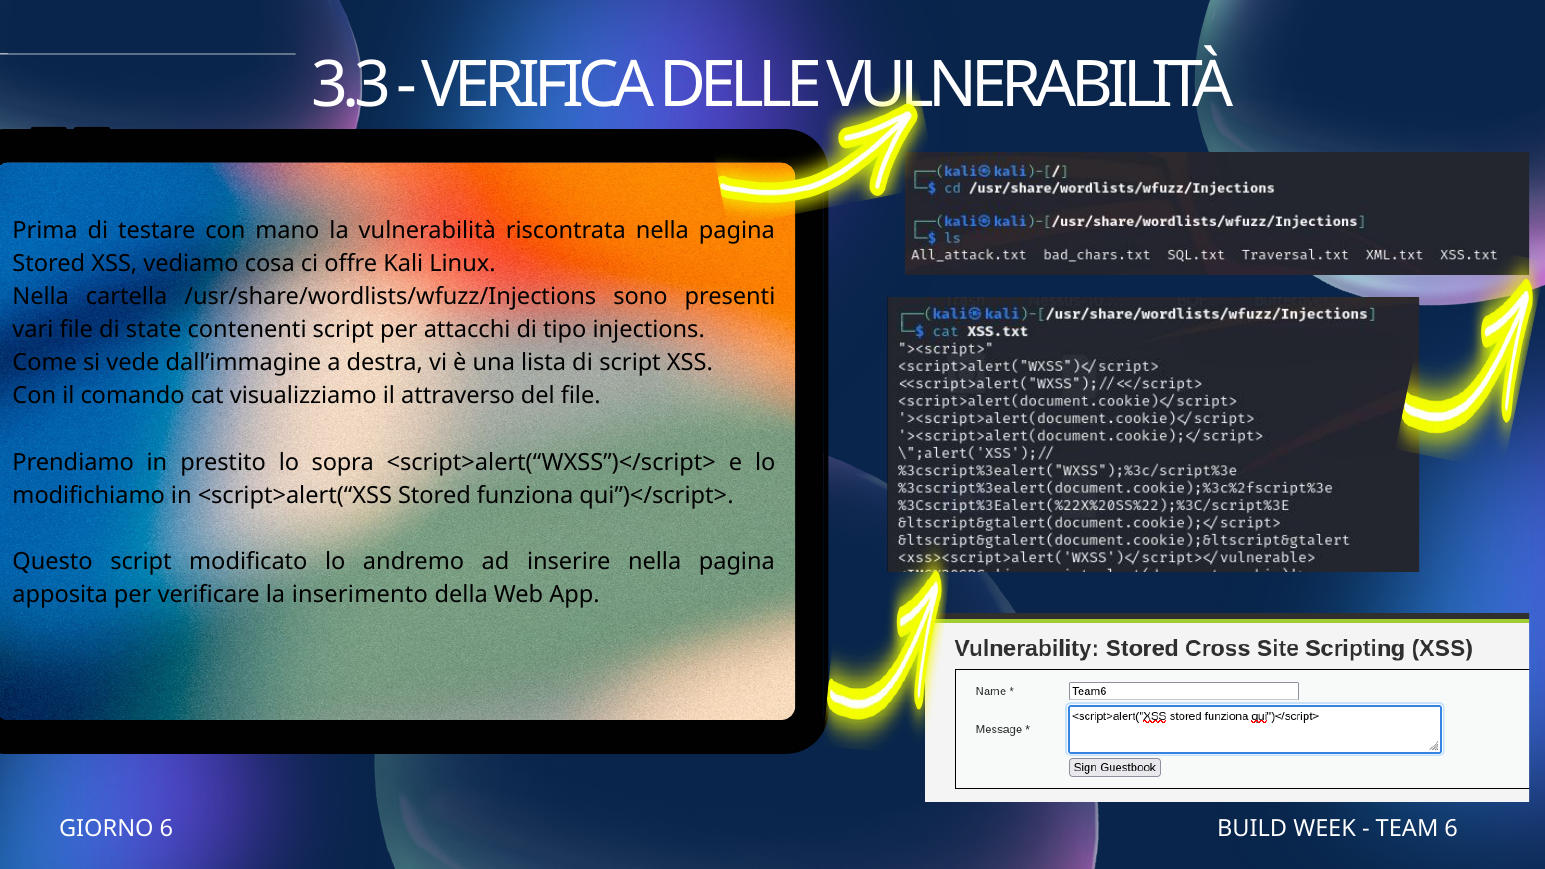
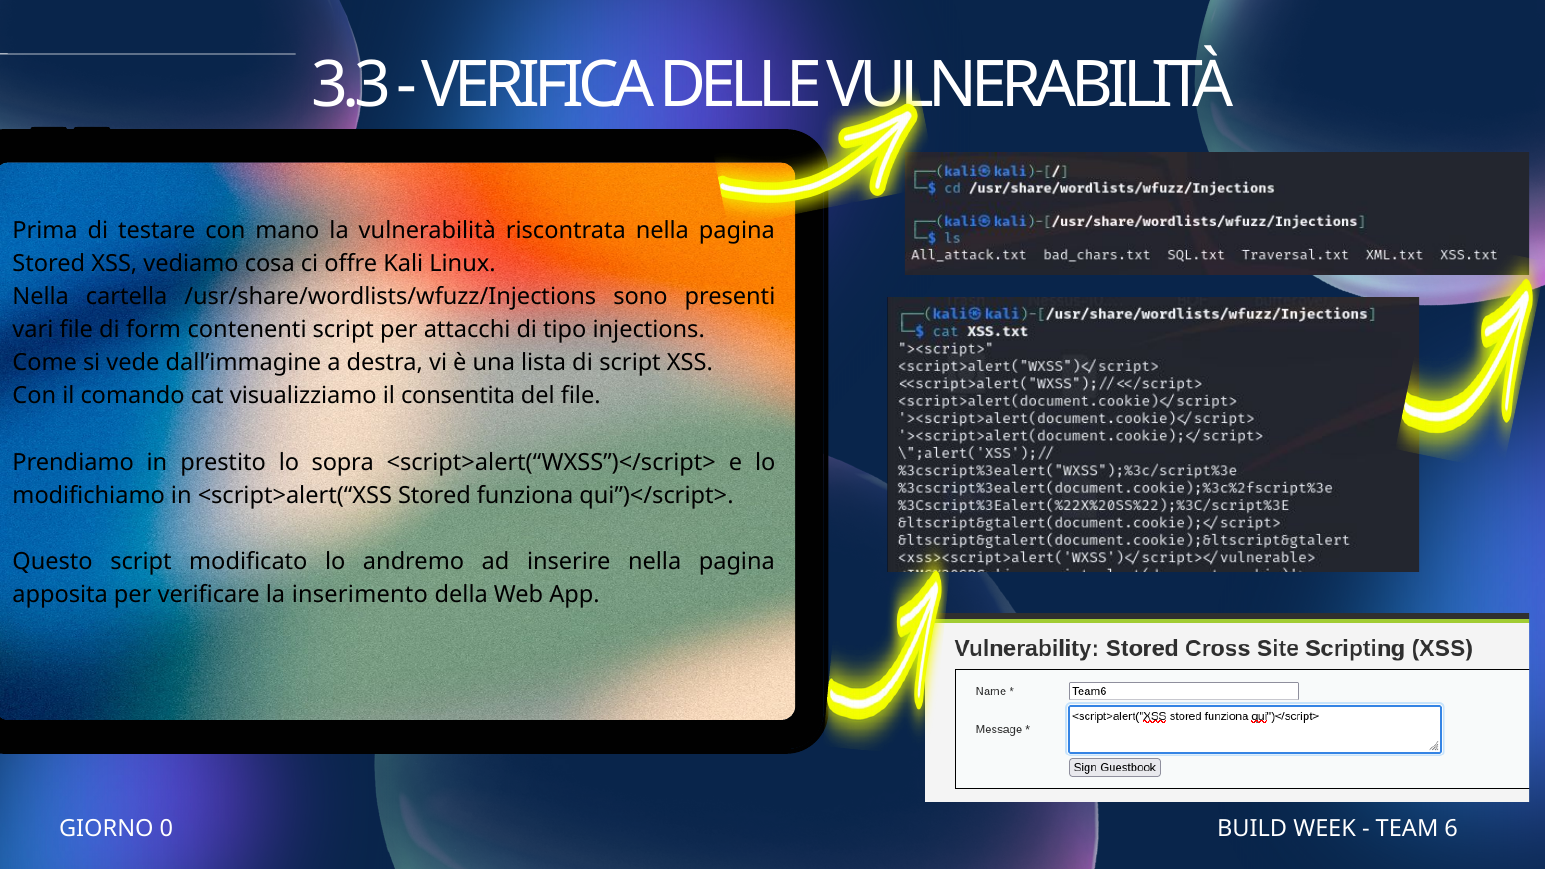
state: state -> form (154, 330)
attraverso: attraverso -> consentita (458, 396)
GIORNO 6: 6 -> 0 (166, 829)
